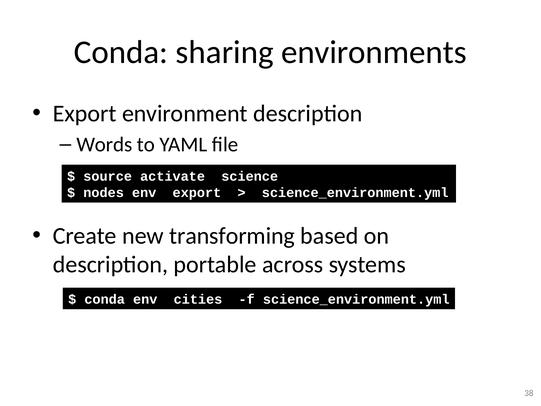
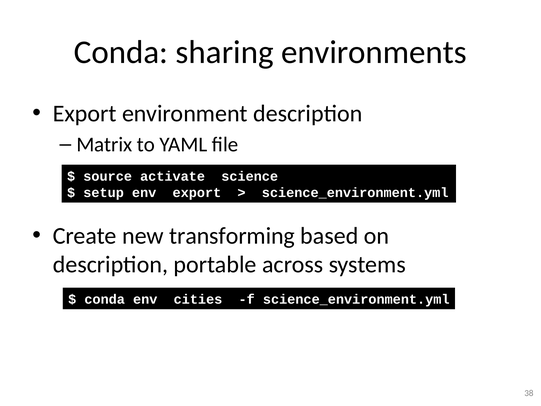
Words: Words -> Matrix (104, 145)
nodes: nodes -> setup (104, 193)
